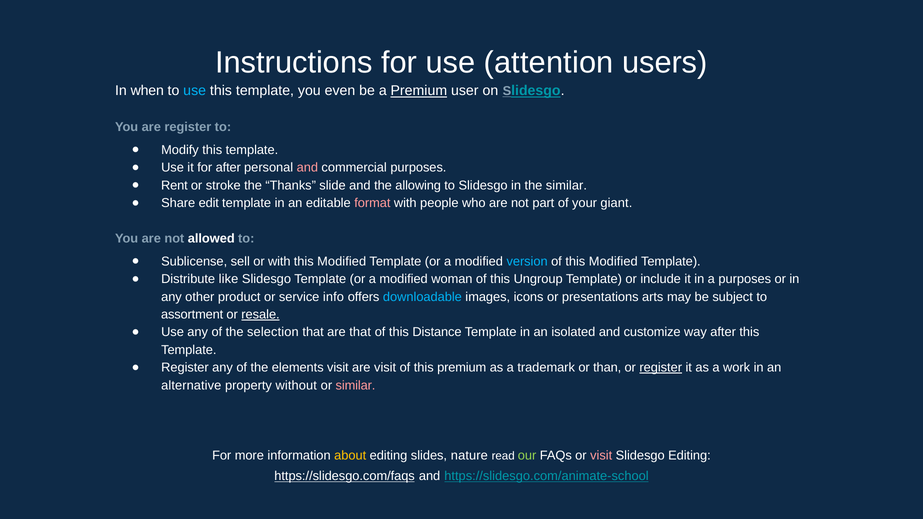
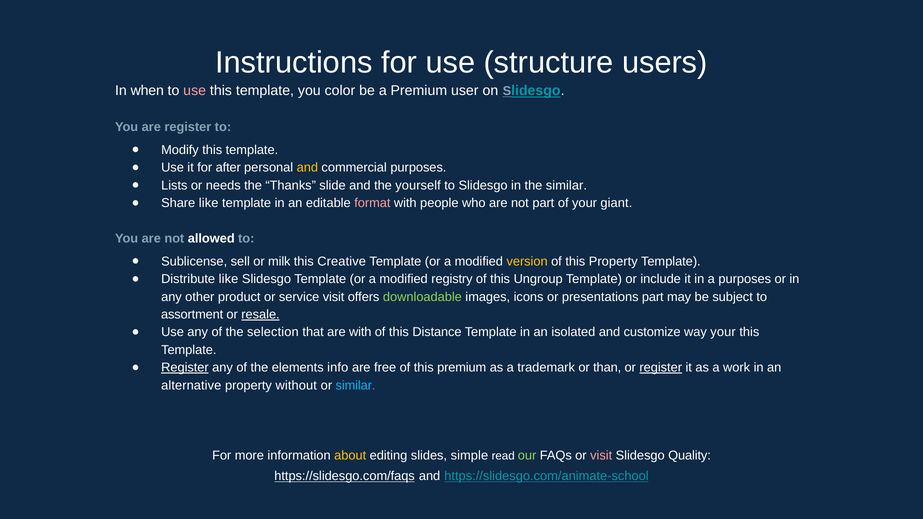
attention: attention -> structure (549, 63)
use colour: light blue -> pink (195, 91)
even: even -> color (340, 91)
Premium underline: present -> none (419, 91)
and colour: pink -> yellow (307, 168)
Rent: Rent -> Lists (174, 185)
stroke: stroke -> needs (223, 185)
allowing: allowing -> yourself (418, 185)
Share edit: edit -> like (209, 203)
or with: with -> milk (279, 262)
Modified: Modified -> Creative (342, 262)
version colour: light blue -> yellow (527, 262)
of this Modified: Modified -> Property (613, 262)
woman: woman -> registry (452, 279)
service info: info -> visit (334, 297)
downloadable colour: light blue -> light green (422, 297)
presentations arts: arts -> part (653, 297)
are that: that -> with (360, 332)
way after: after -> your (723, 332)
Register underline: none -> present (185, 368)
elements visit: visit -> info (338, 368)
are visit: visit -> free (385, 368)
similar colour: pink -> light blue (356, 385)
nature: nature -> simple (469, 456)
Slidesgo Editing: Editing -> Quality (690, 456)
